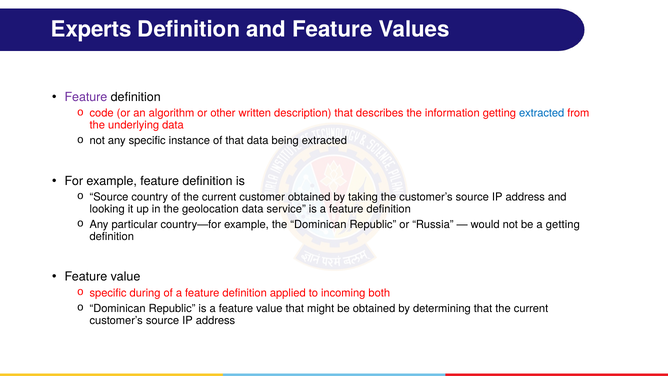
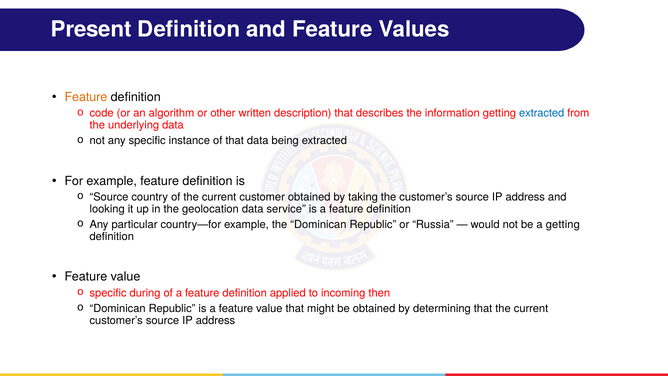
Experts: Experts -> Present (91, 30)
Feature colour: purple -> orange (86, 97)
both: both -> then (379, 293)
